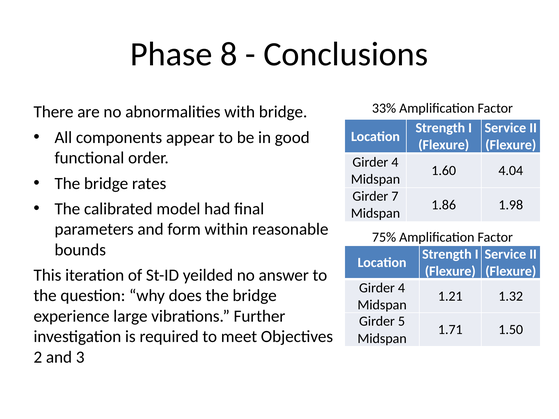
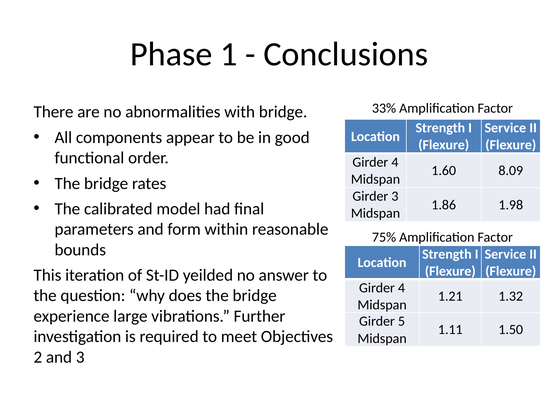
8: 8 -> 1 (229, 54)
4.04: 4.04 -> 8.09 (511, 171)
Girder 7: 7 -> 3 (395, 196)
1.71: 1.71 -> 1.11 (450, 330)
